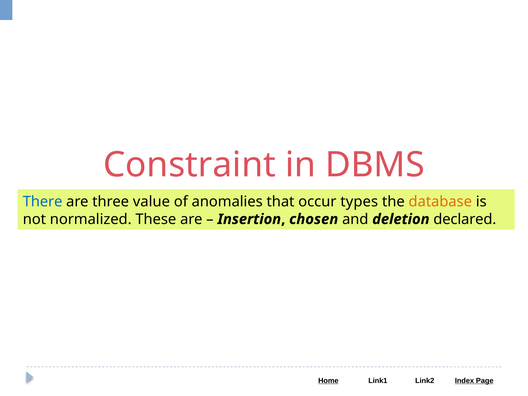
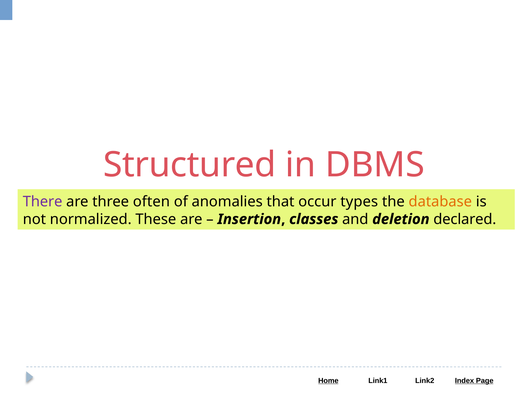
Constraint: Constraint -> Structured (190, 165)
There colour: blue -> purple (43, 202)
value: value -> often (151, 202)
chosen: chosen -> classes (314, 219)
